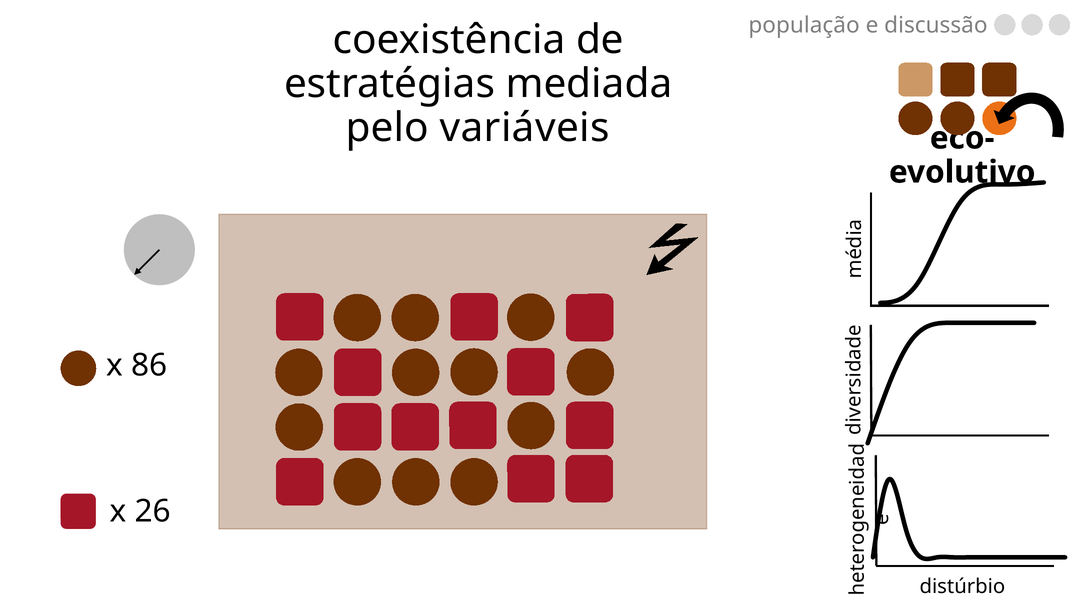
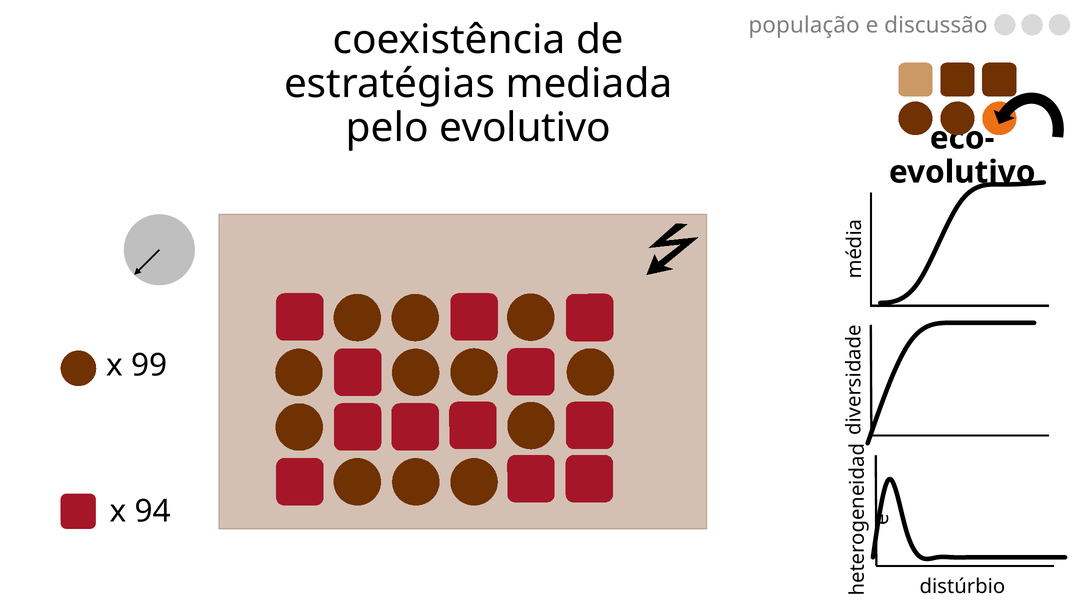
pelo variáveis: variáveis -> evolutivo (525, 128)
86: 86 -> 99 (149, 366)
26: 26 -> 94 (153, 511)
